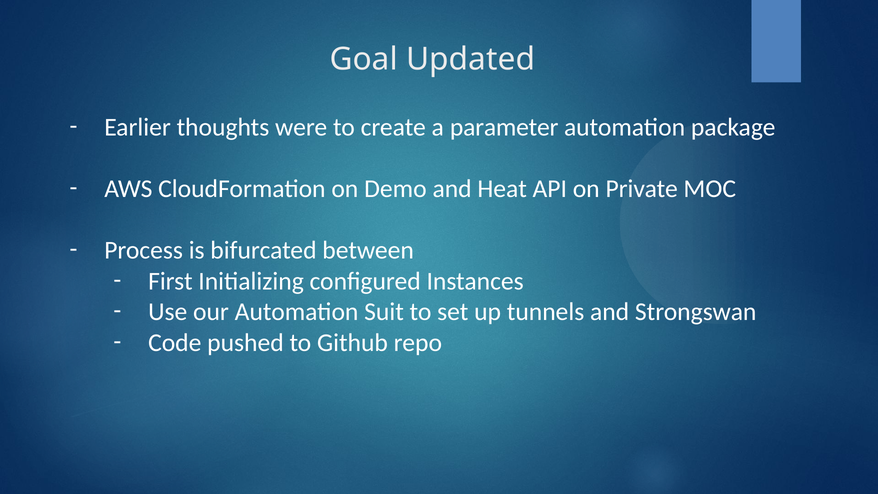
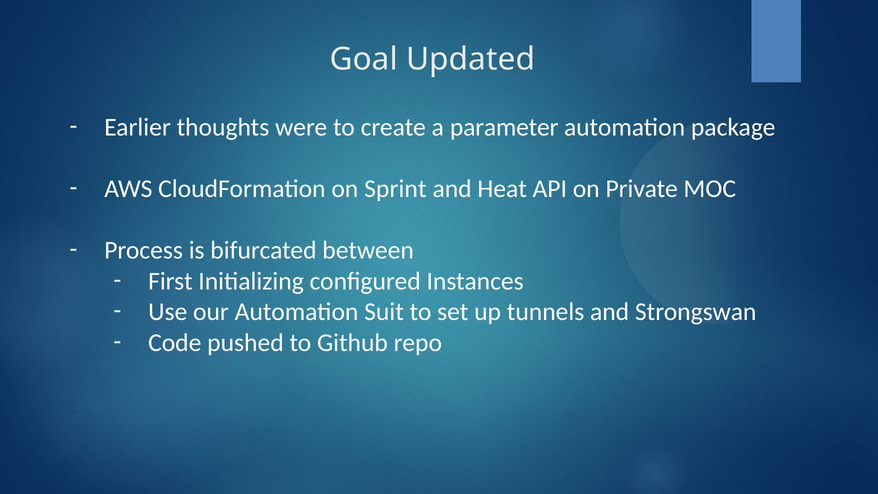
Demo: Demo -> Sprint (395, 189)
